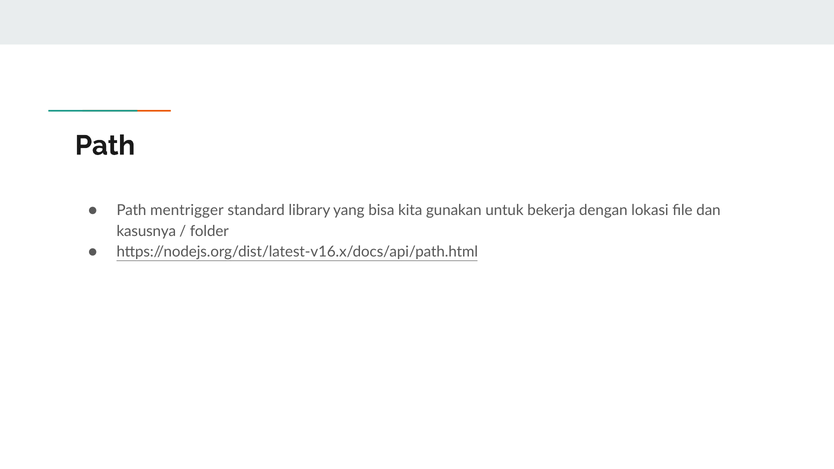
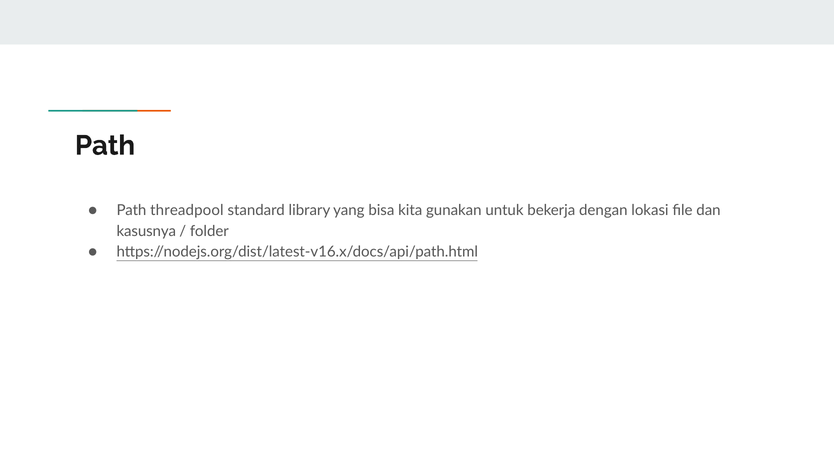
mentrigger: mentrigger -> threadpool (187, 211)
